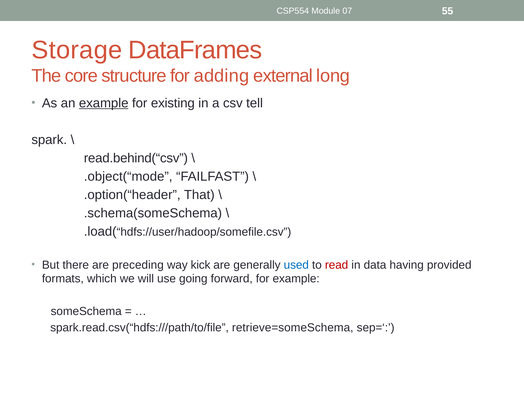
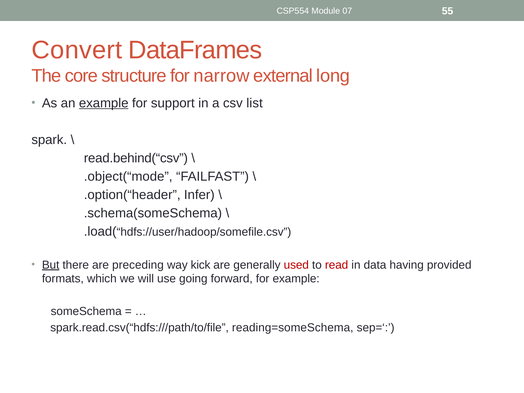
Storage: Storage -> Convert (77, 50)
adding: adding -> narrow (222, 76)
existing: existing -> support (173, 103)
tell: tell -> list (255, 103)
That: That -> Infer (199, 195)
But underline: none -> present (51, 265)
used colour: blue -> red (296, 265)
retrieve=someSchema: retrieve=someSchema -> reading=someSchema (293, 328)
